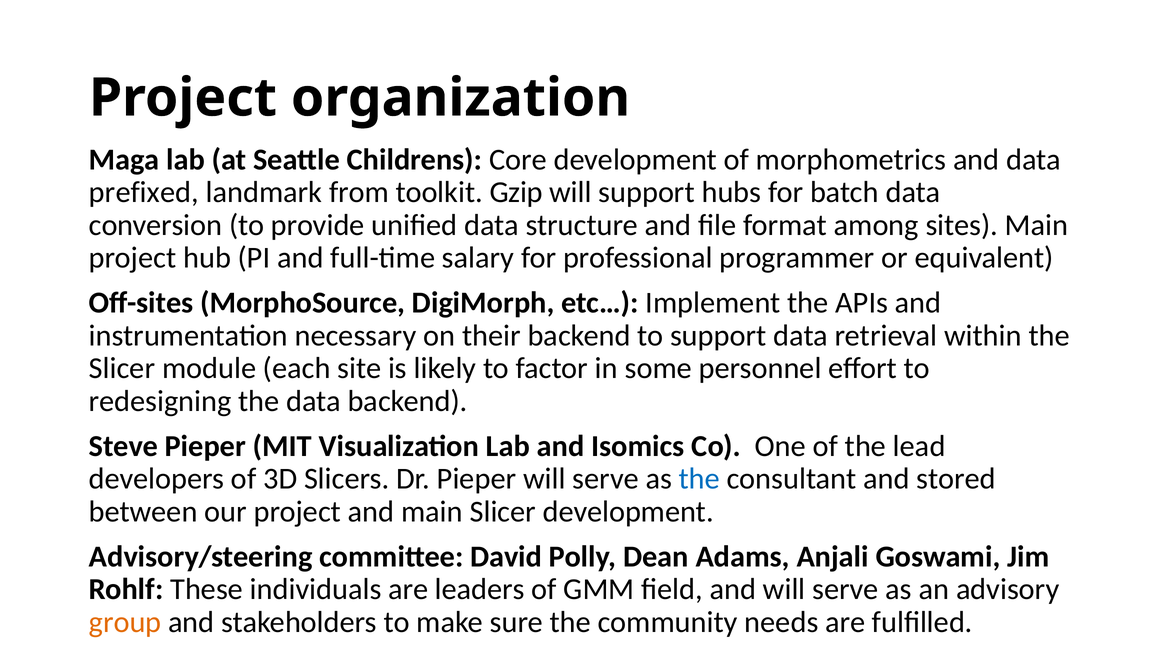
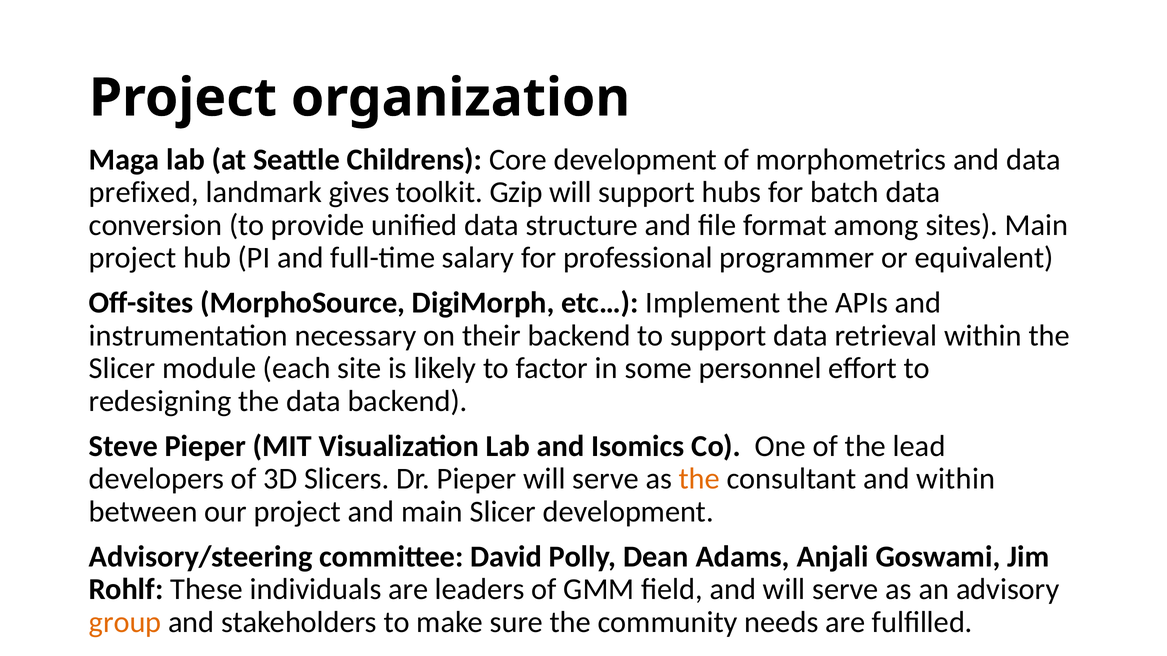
from: from -> gives (359, 193)
the colour: blue -> orange (699, 479)
and stored: stored -> within (956, 479)
